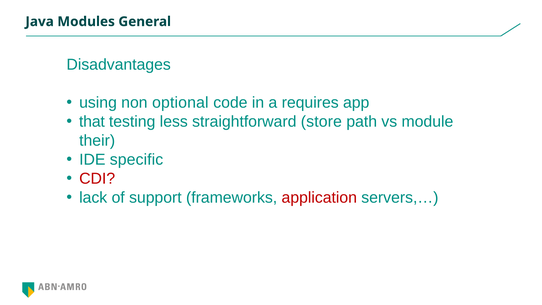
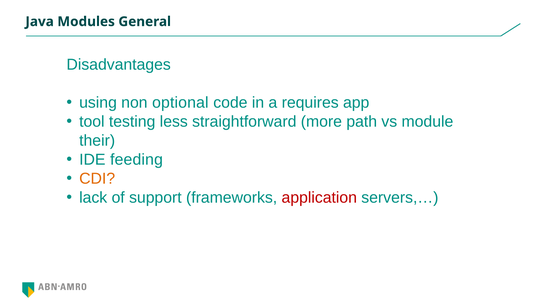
that: that -> tool (92, 122)
store: store -> more (321, 122)
specific: specific -> feeding (136, 160)
CDI colour: red -> orange (97, 179)
